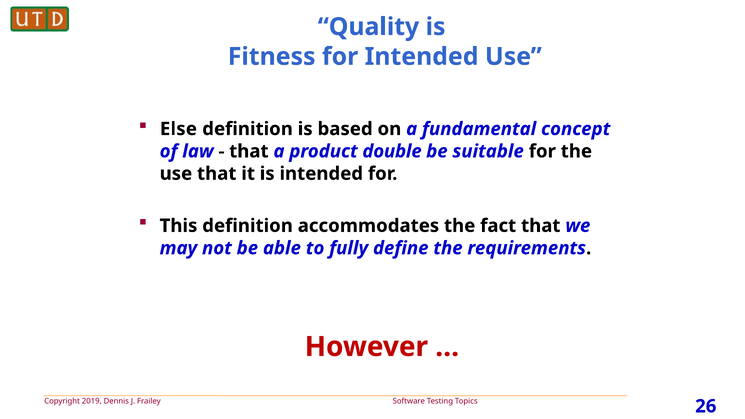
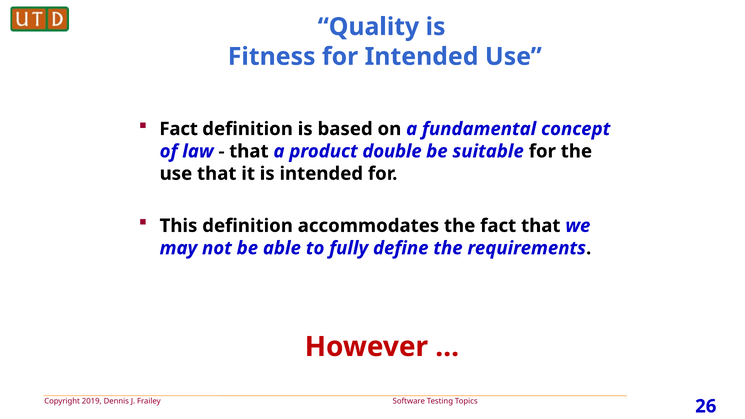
Else: Else -> Fact (179, 129)
